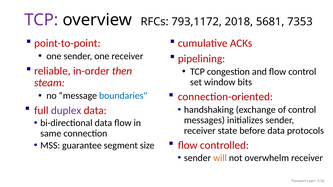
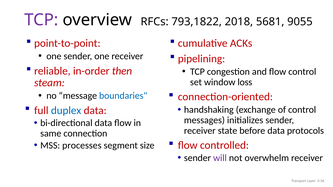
793,1172: 793,1172 -> 793,1822 (197, 22)
7353: 7353 -> 9055 (300, 22)
bits: bits -> loss (245, 82)
duplex colour: purple -> blue (66, 111)
guarantee: guarantee -> processes (82, 146)
will colour: orange -> purple (220, 158)
